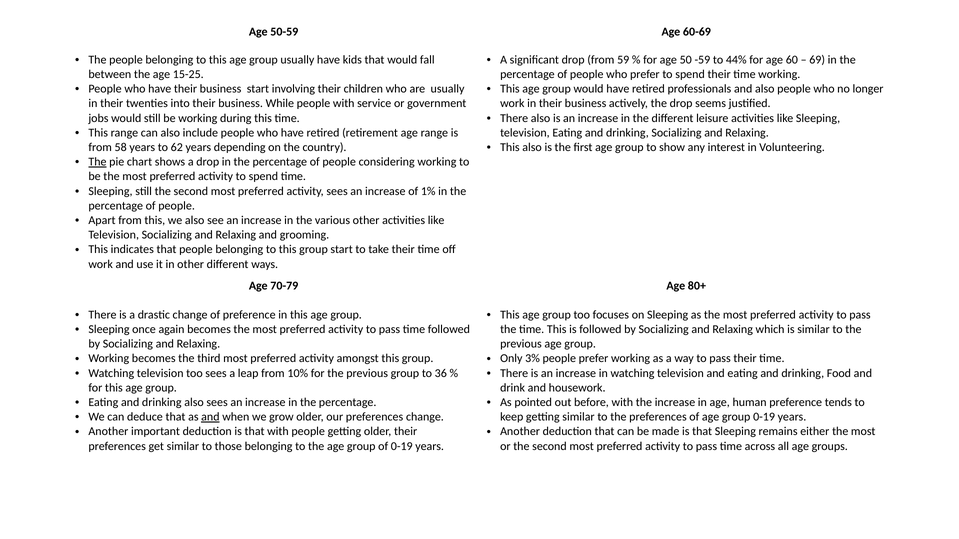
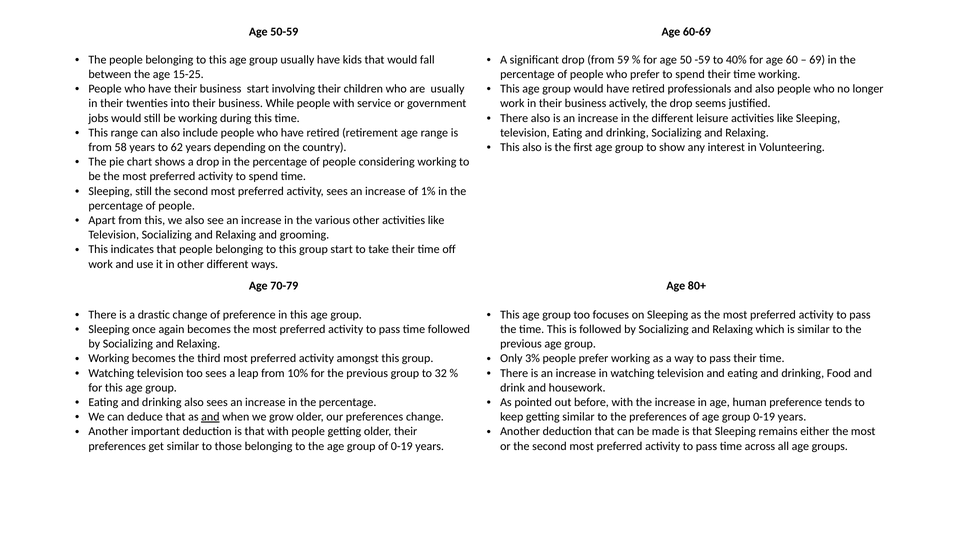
44%: 44% -> 40% (736, 60)
The underline: present -> none (98, 162)
36: 36 -> 32 (441, 373)
